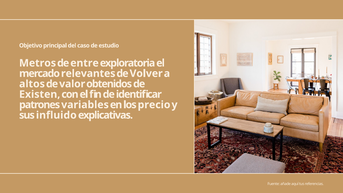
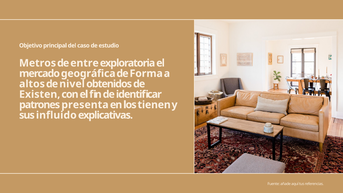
relevantes: relevantes -> geográfica (88, 73)
Volver: Volver -> Forma (146, 73)
valor: valor -> nivel (72, 84)
variables: variables -> presenta (85, 105)
precio: precio -> tienen (154, 105)
